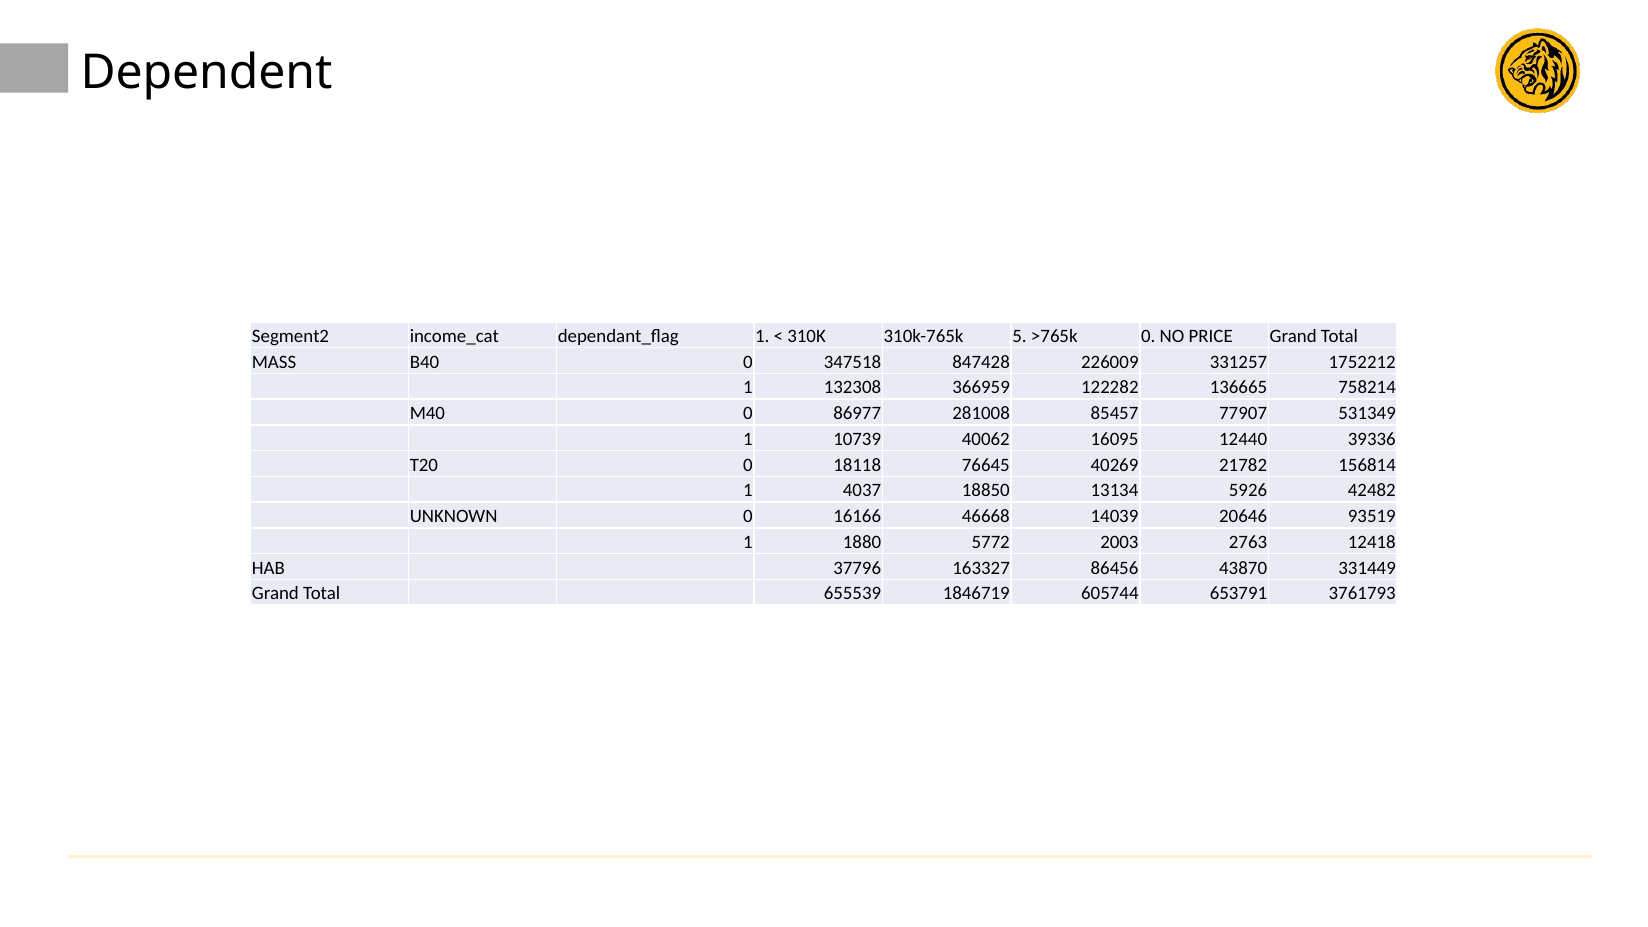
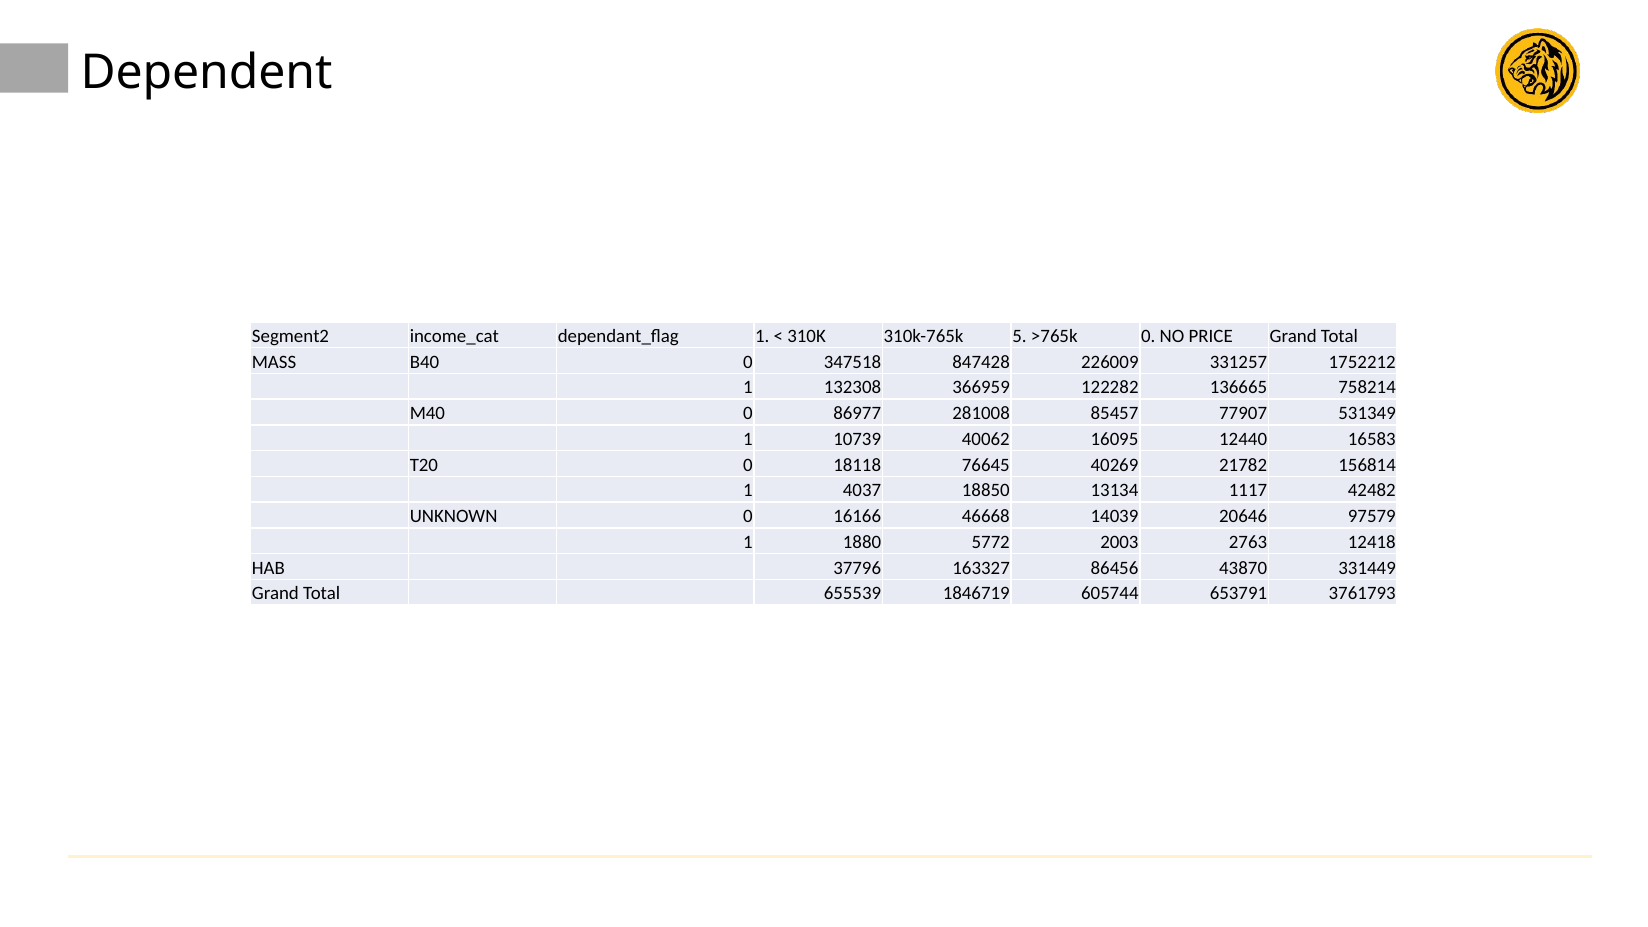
39336: 39336 -> 16583 (1372, 439)
5926: 5926 -> 1117 (1248, 491)
93519: 93519 -> 97579 (1372, 516)
